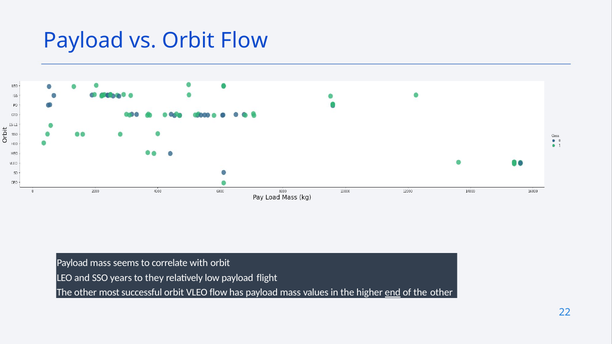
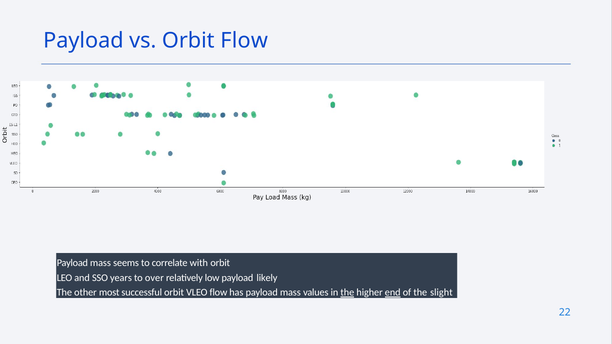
they: they -> over (154, 278)
flight: flight -> likely (267, 278)
the underline: none -> present (347, 293)
of the other: other -> slight (441, 293)
